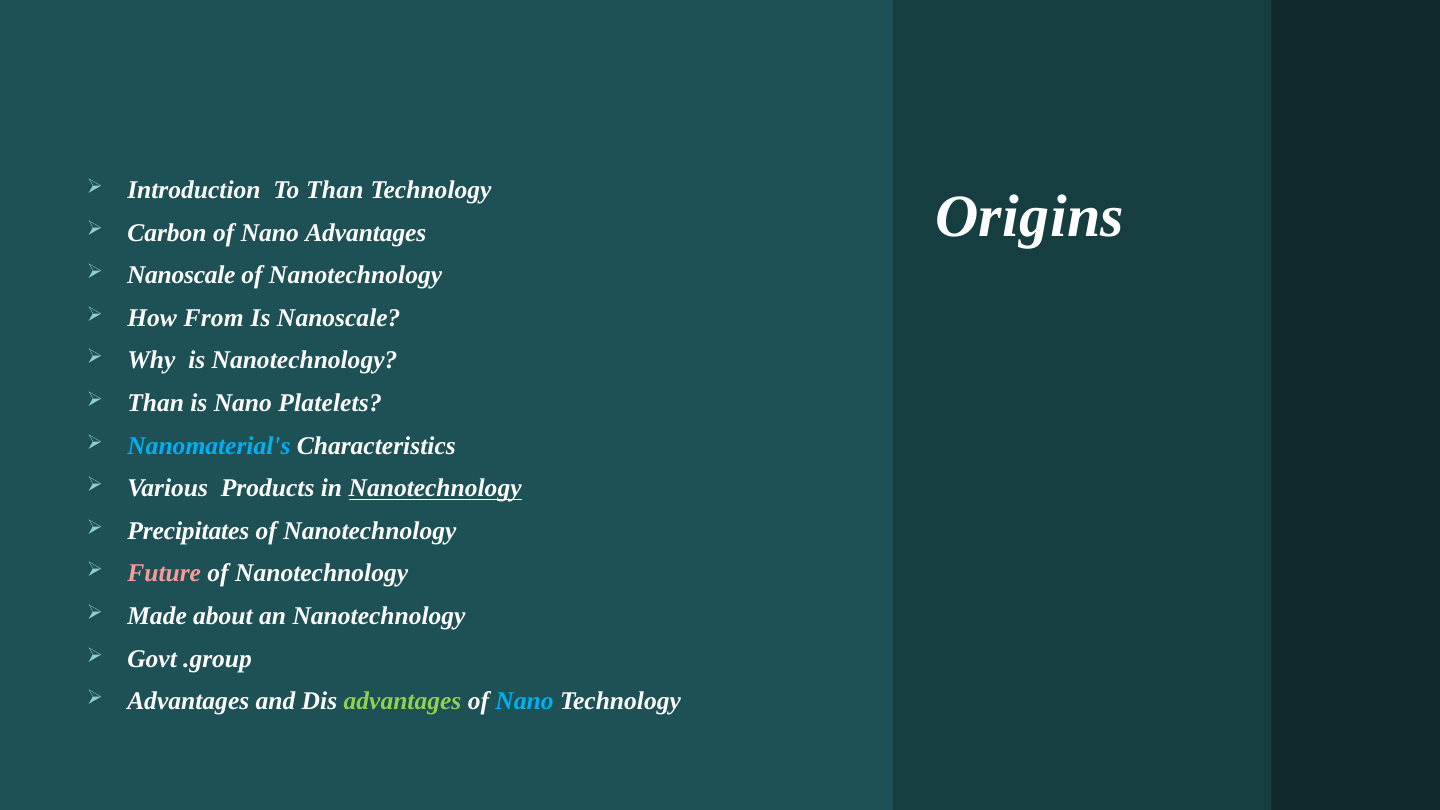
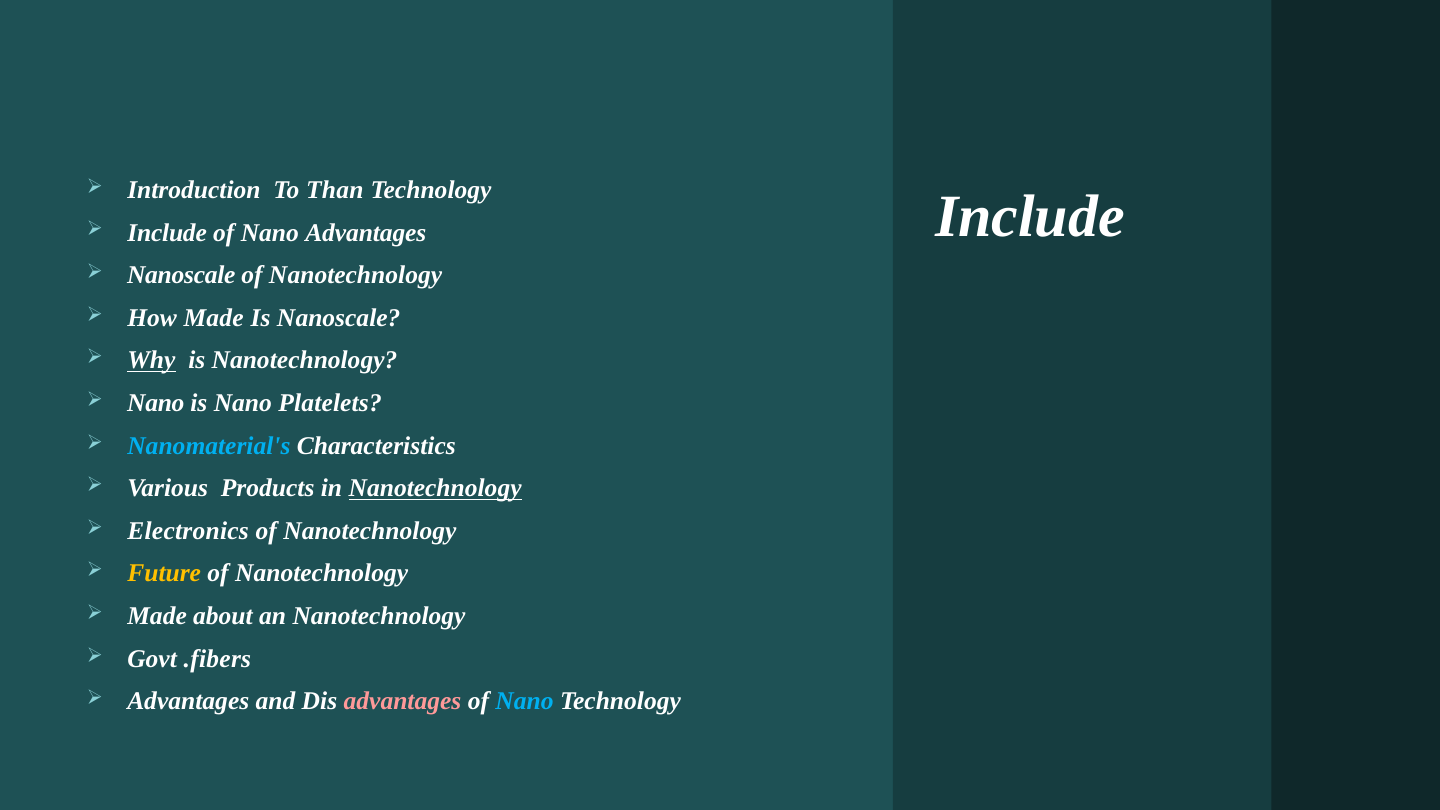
Origins: Origins -> Include (1030, 217)
Carbon: Carbon -> Include (167, 233)
How From: From -> Made (214, 318)
Why underline: none -> present (151, 360)
Than: Than -> Nano (156, 403)
Precipitates: Precipitates -> Electronics (188, 531)
Future colour: pink -> yellow (164, 574)
.group: .group -> .fibers (217, 659)
advantages colour: light green -> pink (402, 701)
